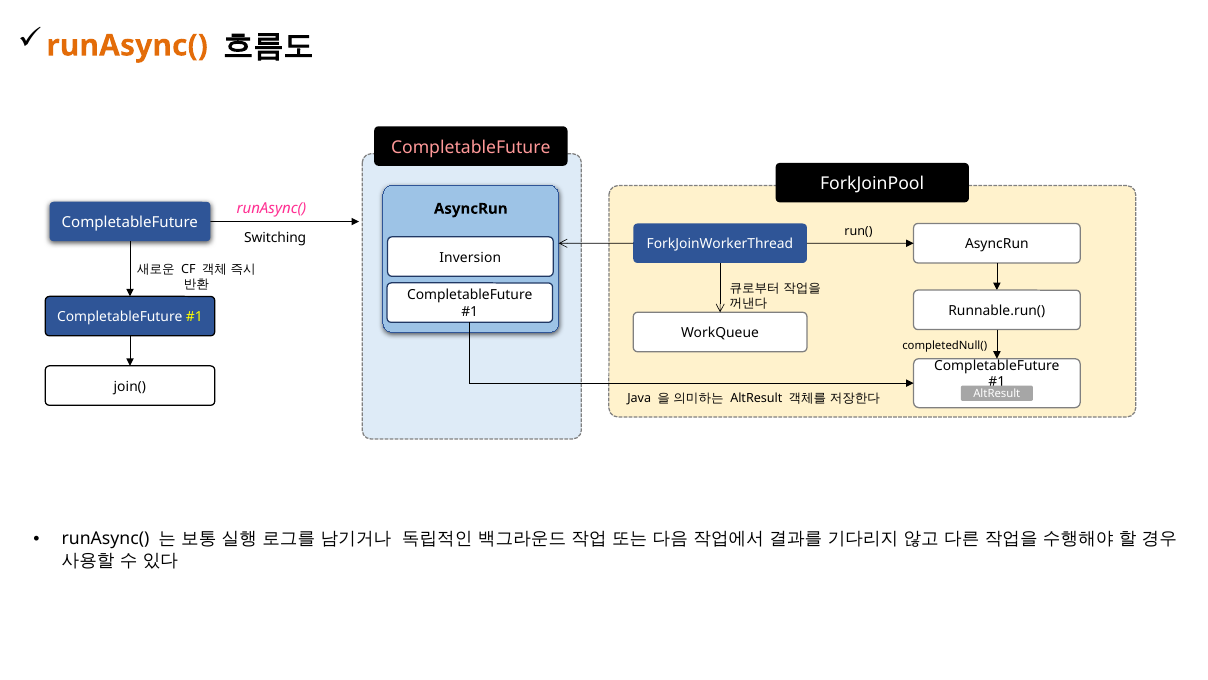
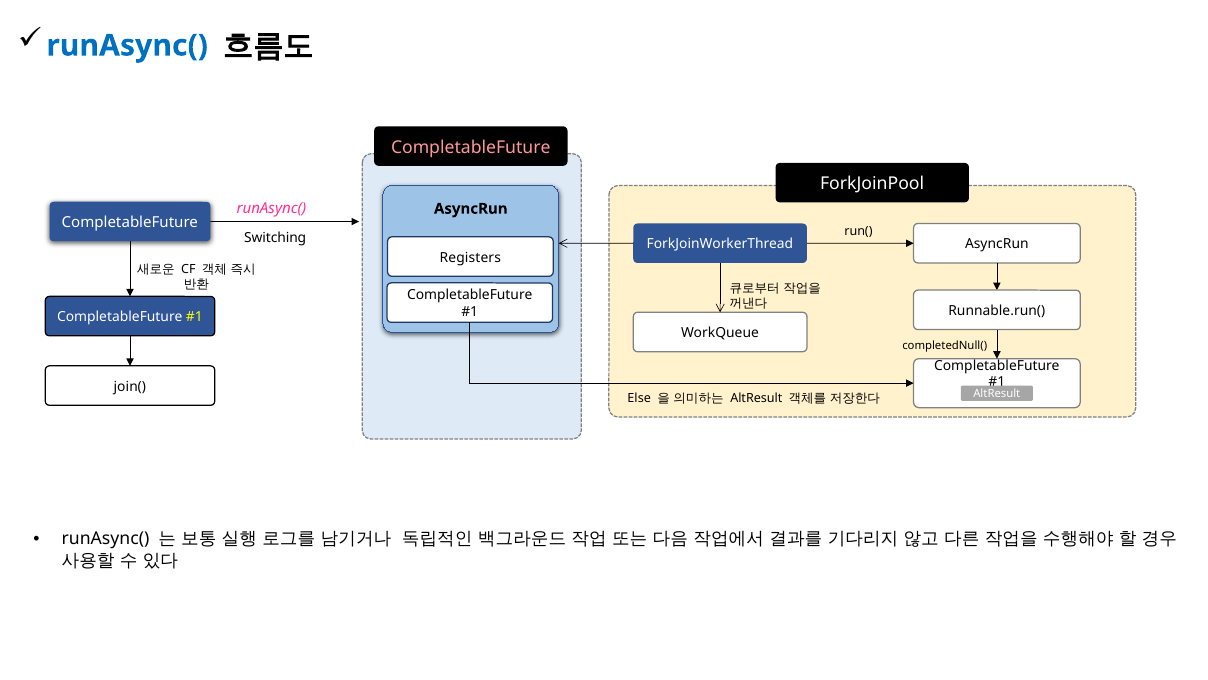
runAsync( colour: orange -> blue (127, 46)
Inversion: Inversion -> Registers (470, 257)
Java: Java -> Else (639, 399)
